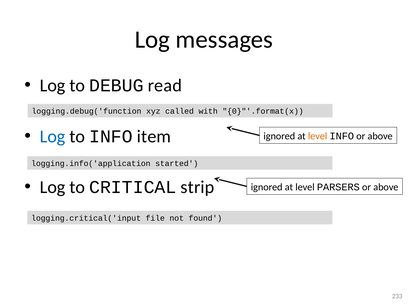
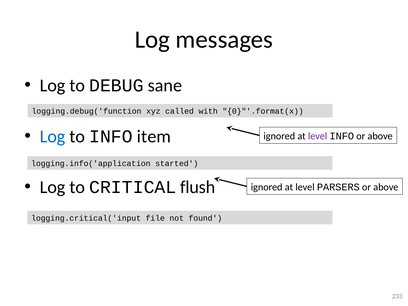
read: read -> sane (165, 86)
level colour: orange -> purple (318, 136)
strip: strip -> flush (198, 187)
